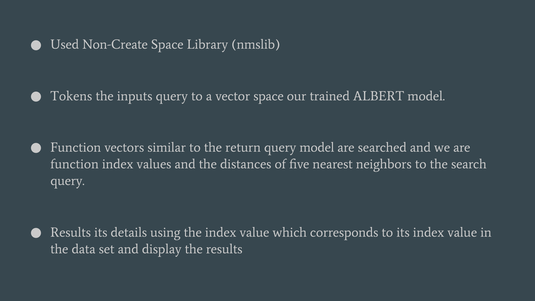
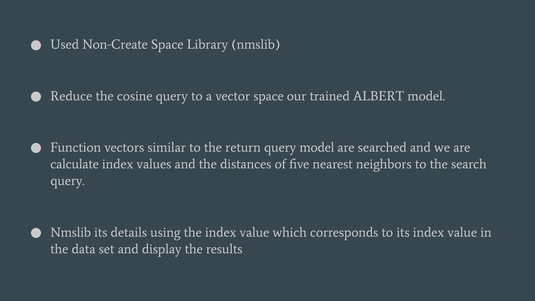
Tokens: Tokens -> Reduce (71, 96)
inputs: inputs -> cosine (135, 96)
function: function -> calculate (75, 164)
Results: Results -> Nmslib (71, 232)
